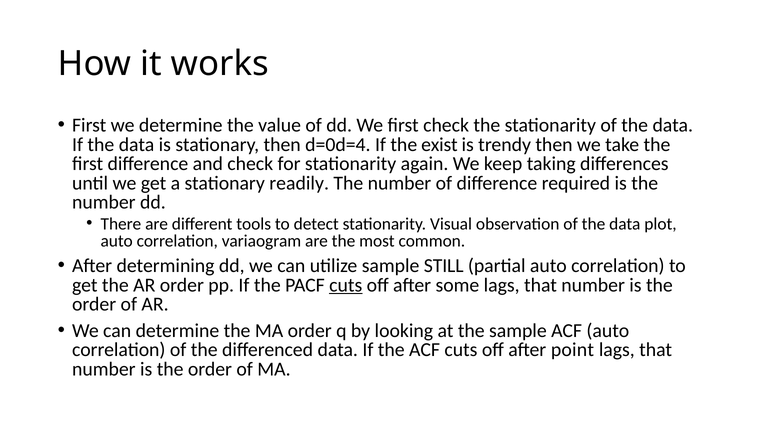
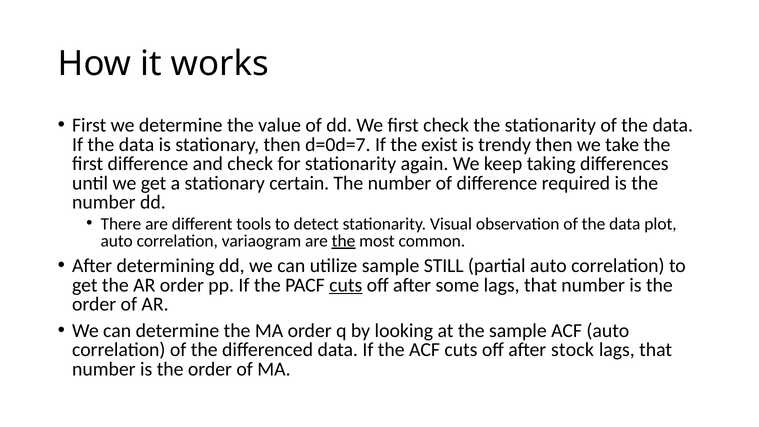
d=0d=4: d=0d=4 -> d=0d=7 (338, 145)
readily: readily -> certain (299, 183)
the underline: none -> present (344, 241)
point: point -> stock (572, 350)
